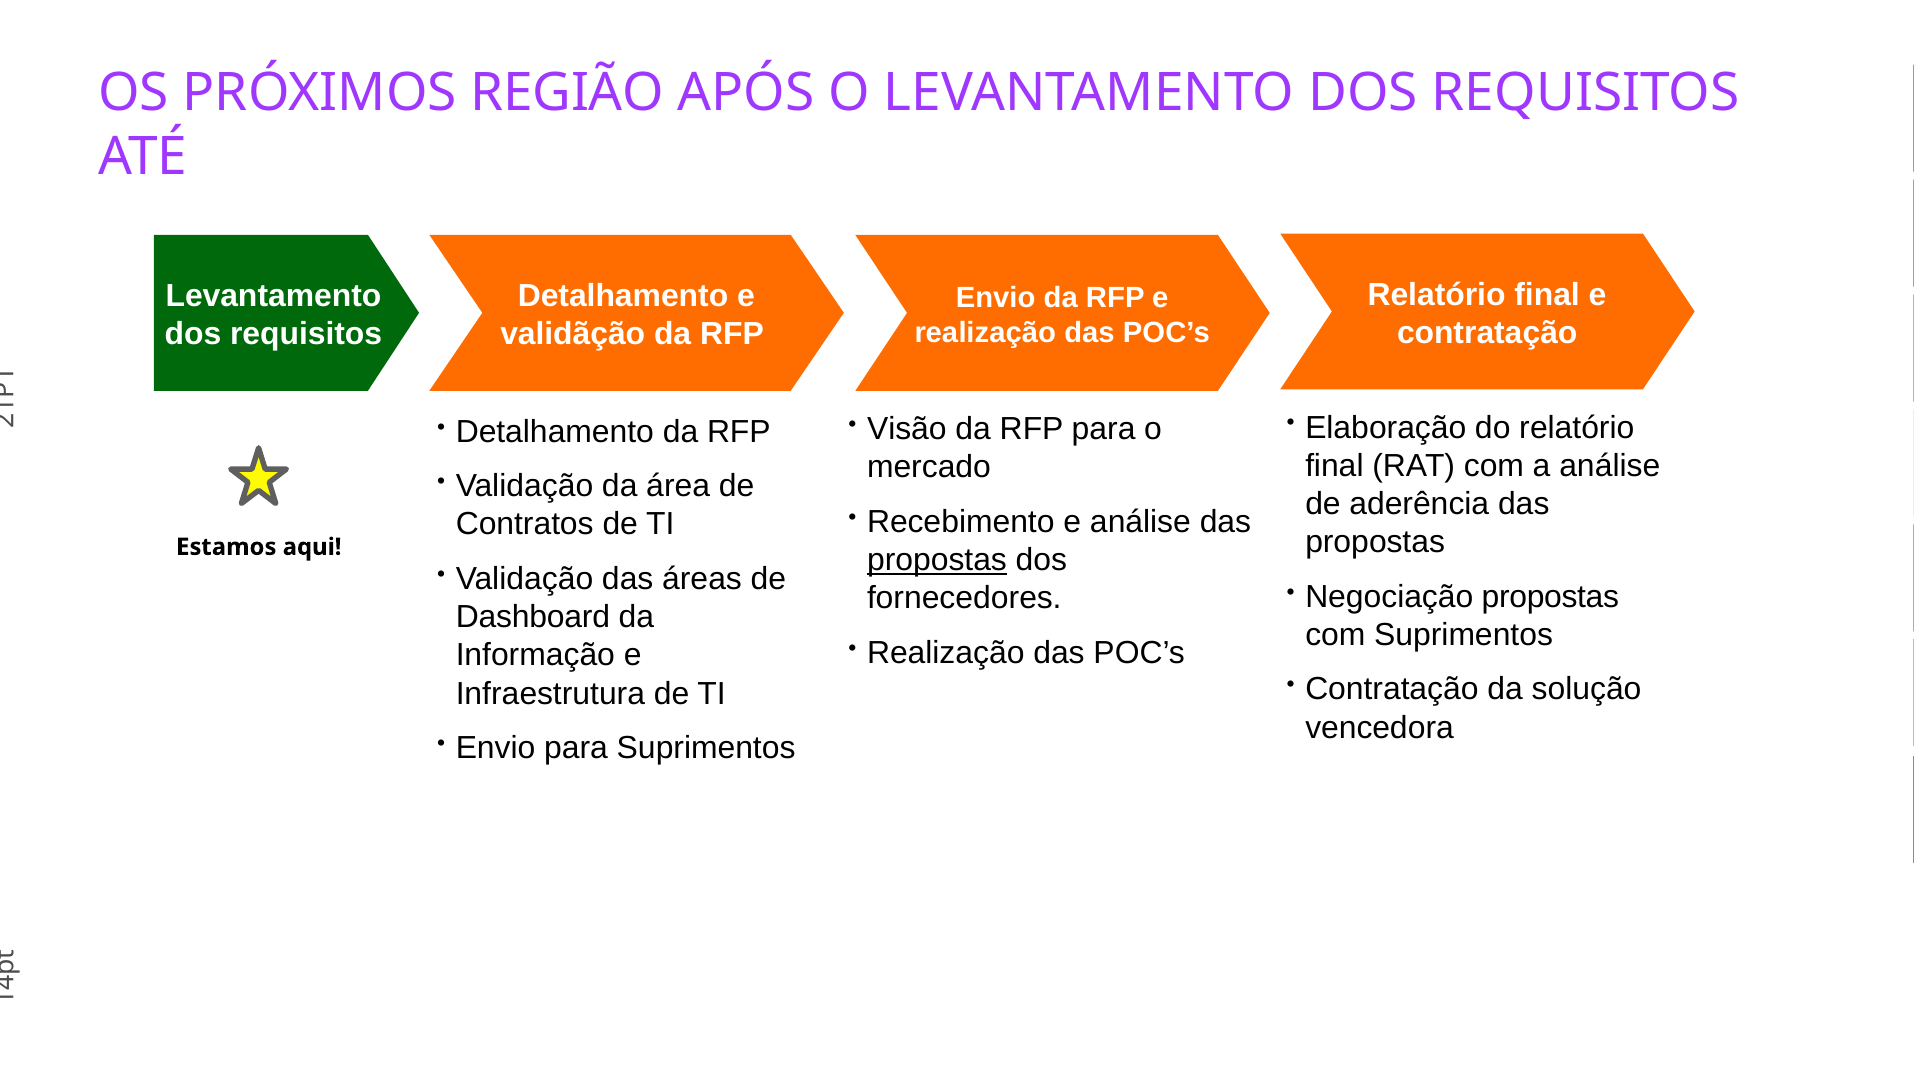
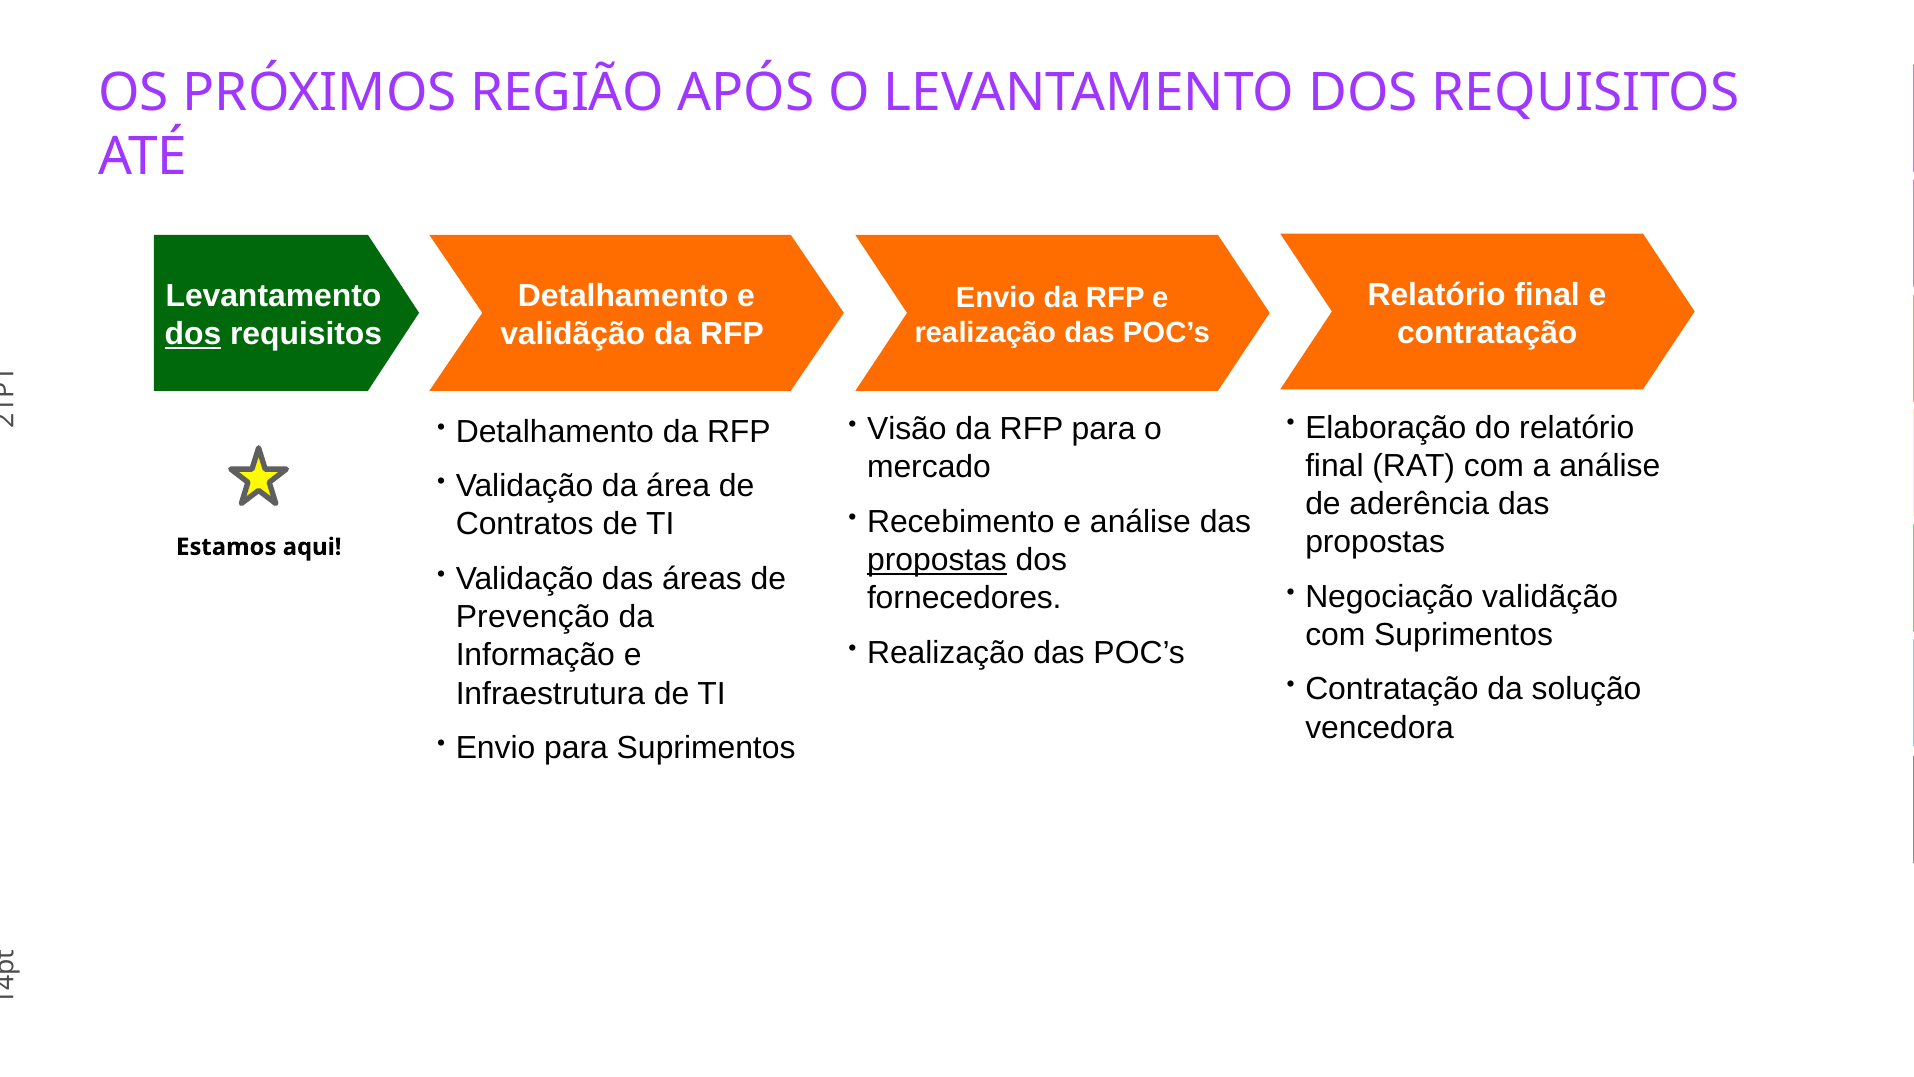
dos underline: none -> present (193, 334)
Negociação propostas: propostas -> validãção (1550, 596)
Dashboard: Dashboard -> Prevenção (533, 617)
